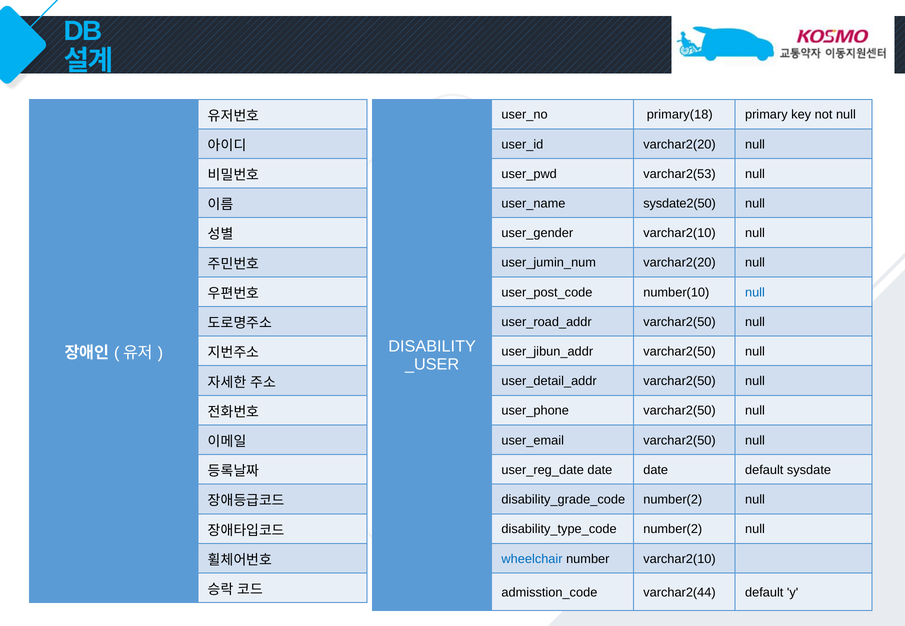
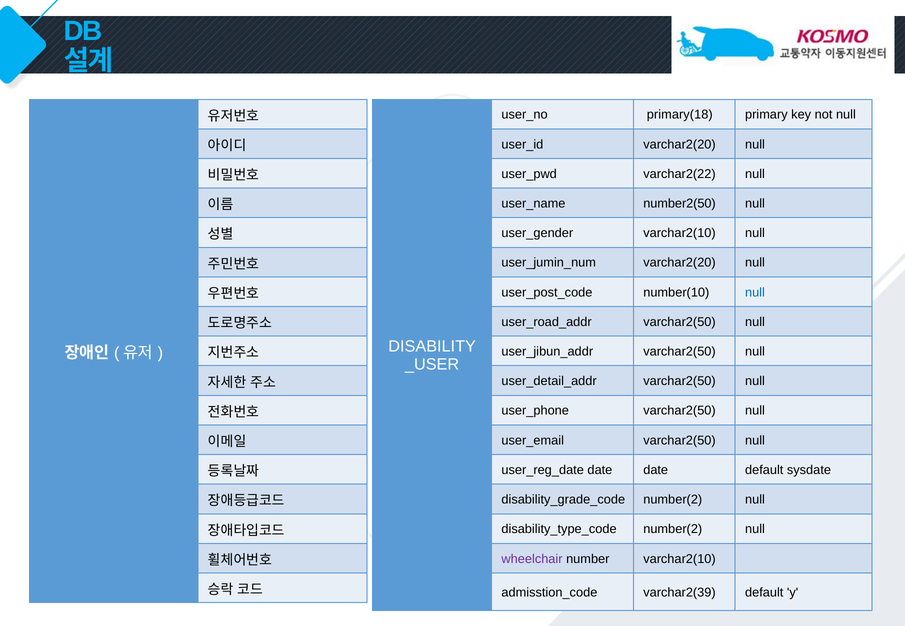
varchar2(53: varchar2(53 -> varchar2(22 (679, 174)
sysdate2(50: sysdate2(50 -> number2(50 (680, 204)
wheelchair colour: blue -> purple (532, 559)
varchar2(44: varchar2(44 -> varchar2(39 (679, 593)
